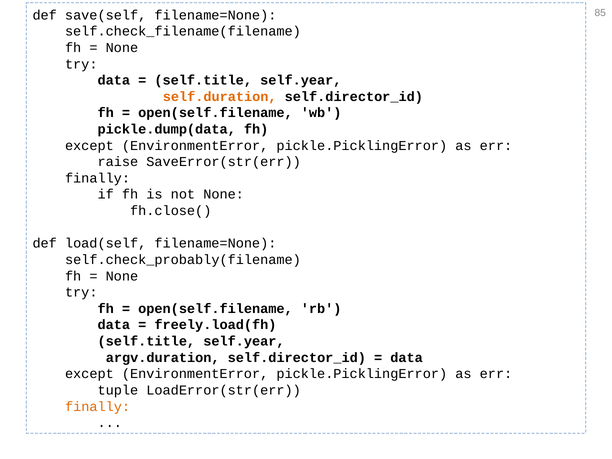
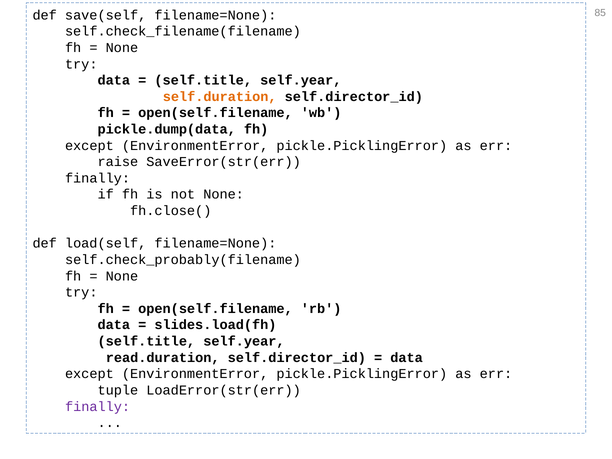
freely.load(fh: freely.load(fh -> slides.load(fh (215, 325)
argv.duration: argv.duration -> read.duration (163, 358)
finally colour: orange -> purple (98, 407)
